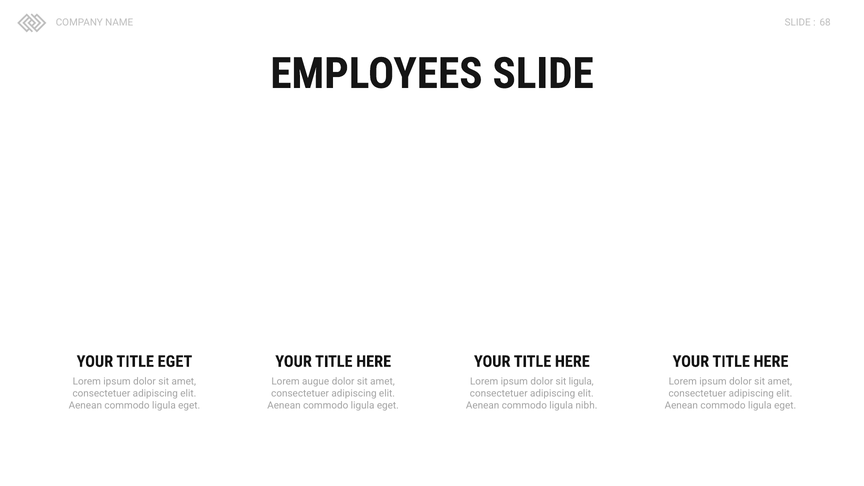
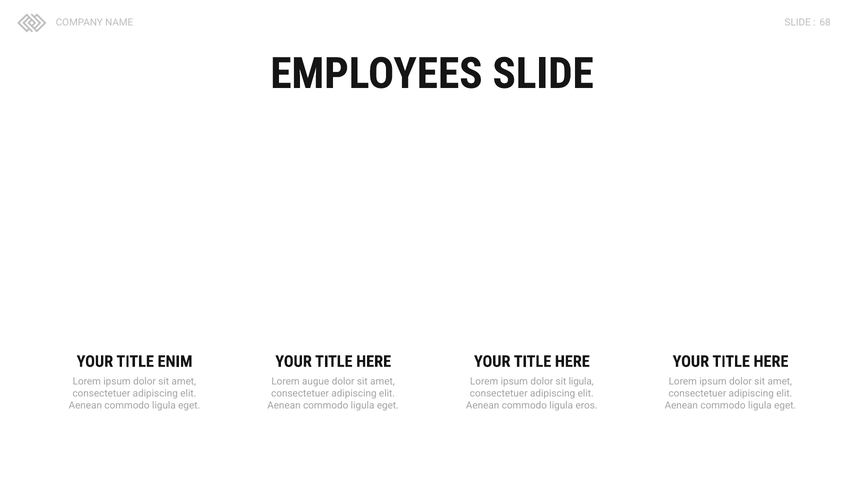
TITLE EGET: EGET -> ENIM (175, 362)
nibh: nibh -> eros (587, 405)
